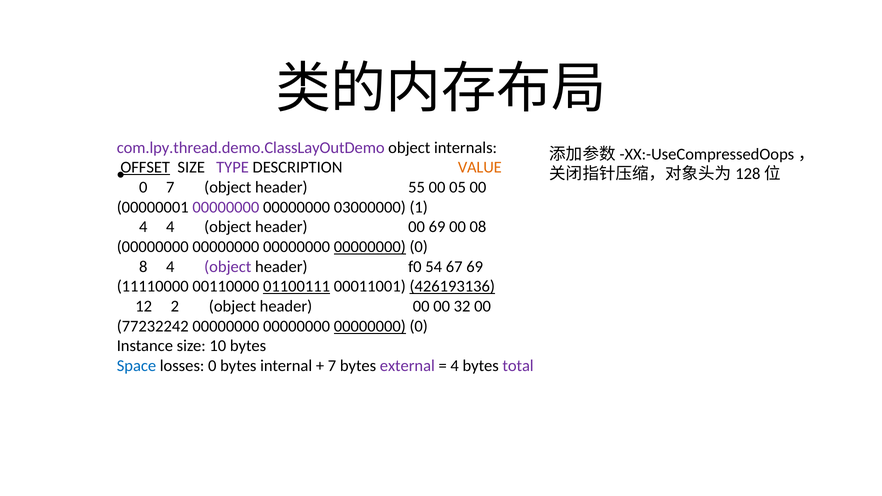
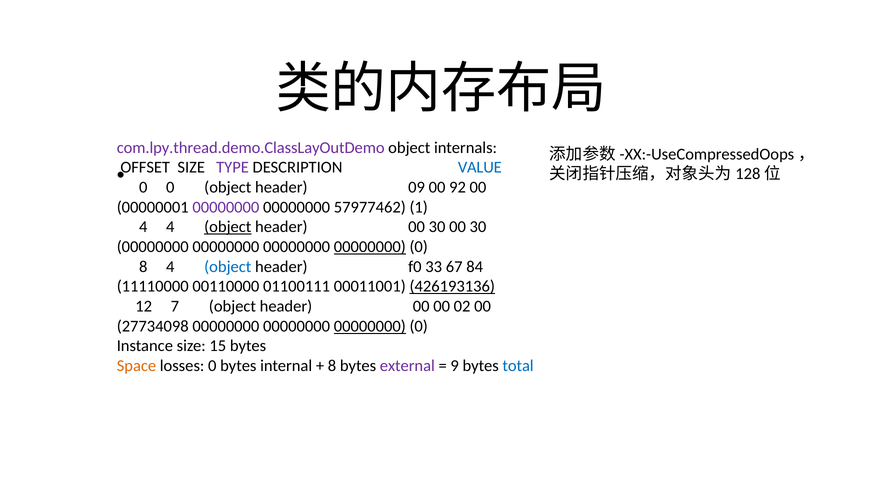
OFFSET underline: present -> none (145, 167)
VALUE colour: orange -> blue (480, 167)
0 7: 7 -> 0 (170, 187)
55: 55 -> 09 (417, 187)
05: 05 -> 92 (458, 187)
03000000: 03000000 -> 57977462 (370, 207)
object underline: none -> present (228, 227)
header 00 69: 69 -> 30 (437, 227)
08: 08 -> 30 (478, 227)
object colour: purple -> blue (228, 267)
54: 54 -> 33 (434, 267)
67 69: 69 -> 84 (475, 267)
01100111 underline: present -> none (297, 287)
2: 2 -> 7 (175, 306)
32: 32 -> 02 (462, 306)
77232242: 77232242 -> 27734098 (153, 326)
10: 10 -> 15 (218, 346)
Space colour: blue -> orange (136, 366)
7: 7 -> 8 (332, 366)
4: 4 -> 9 (455, 366)
total colour: purple -> blue (518, 366)
